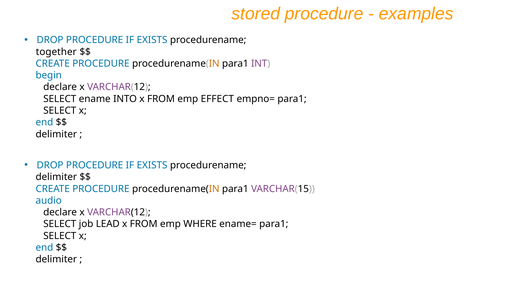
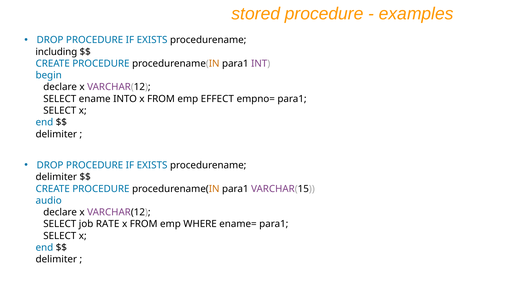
together: together -> including (56, 52)
LEAD: LEAD -> RATE (108, 224)
